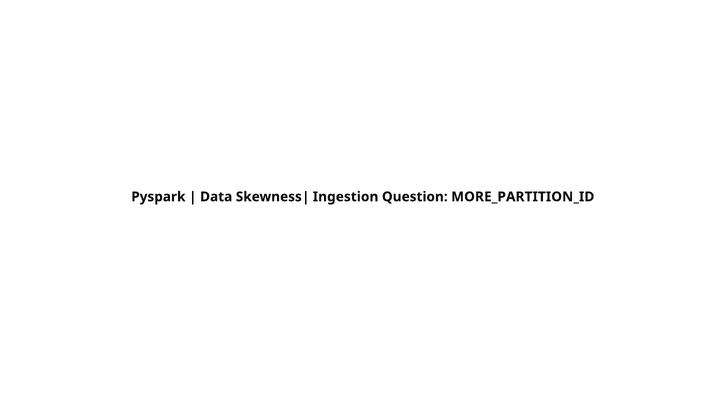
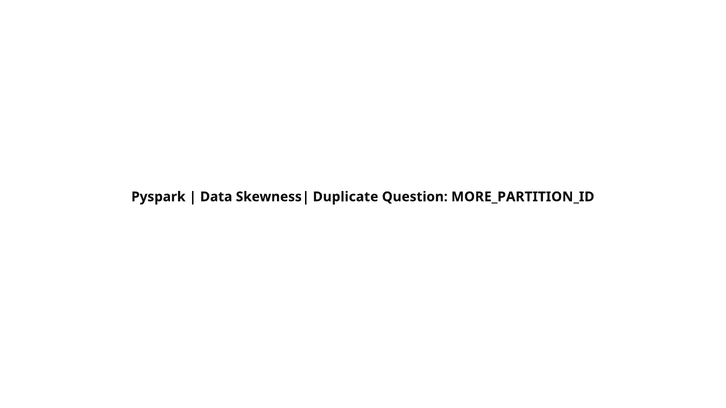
Ingestion: Ingestion -> Duplicate (346, 197)
